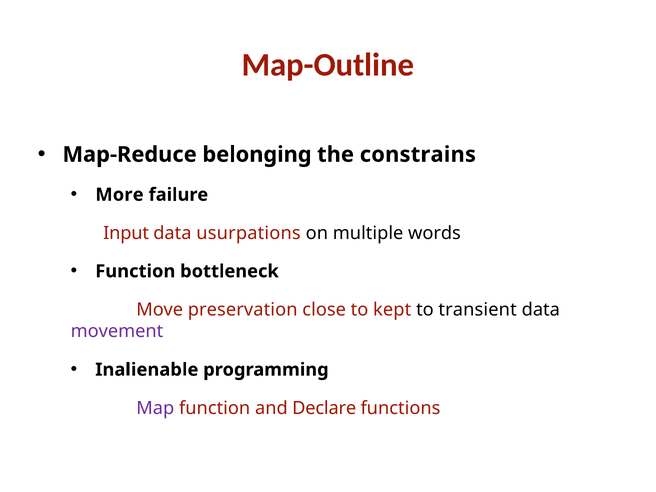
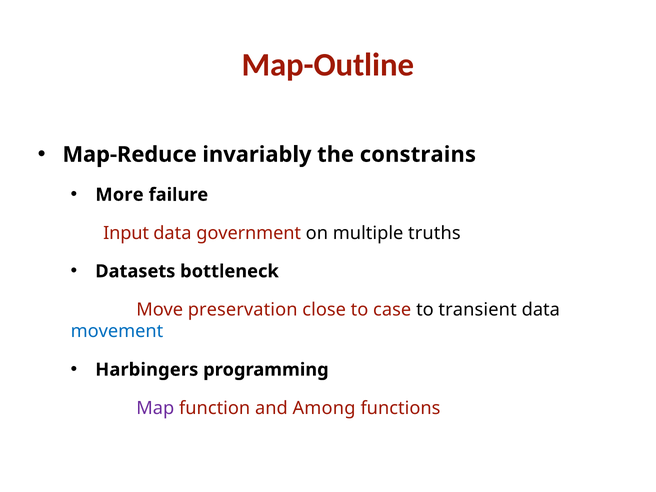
belonging: belonging -> invariably (257, 155)
usurpations: usurpations -> government (249, 233)
words: words -> truths (434, 233)
Function: Function -> Datasets (135, 271)
kept: kept -> case (392, 310)
movement colour: purple -> blue (117, 331)
Inalienable: Inalienable -> Harbingers (147, 370)
Declare: Declare -> Among (324, 408)
